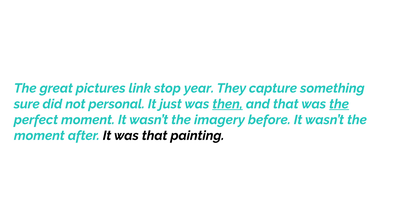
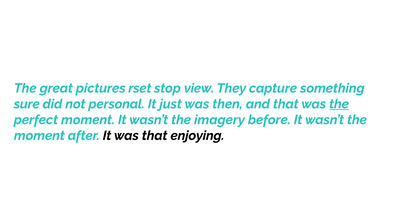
link: link -> rset (140, 88)
year: year -> view (199, 88)
then underline: present -> none (228, 104)
painting: painting -> enjoying (197, 135)
